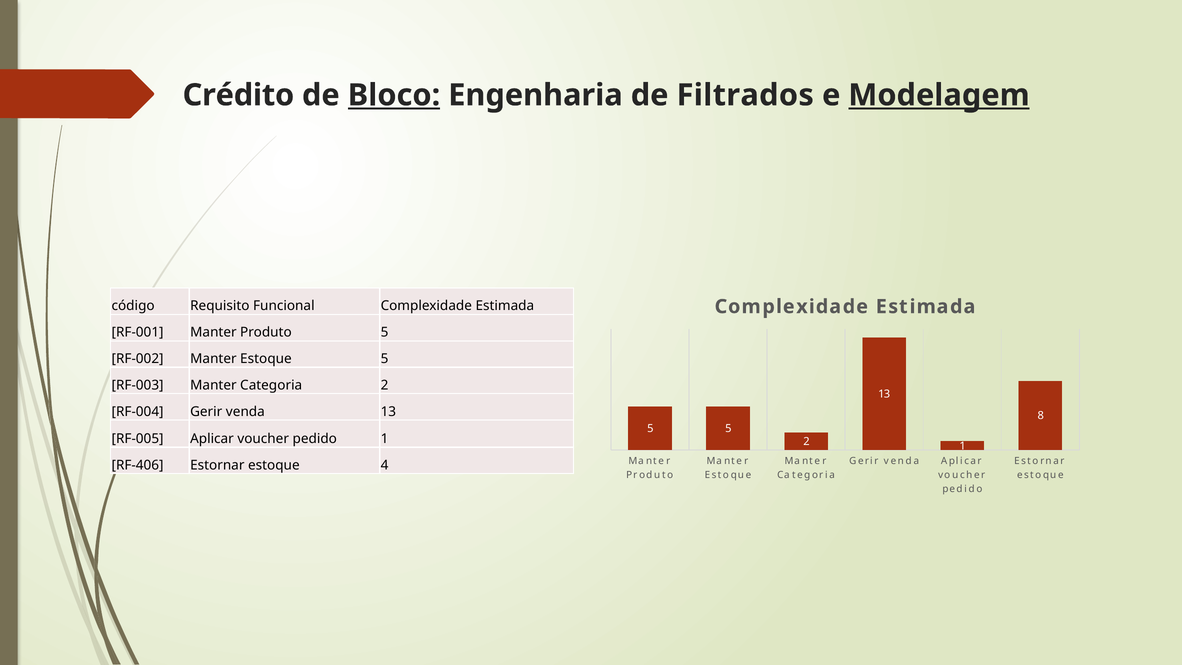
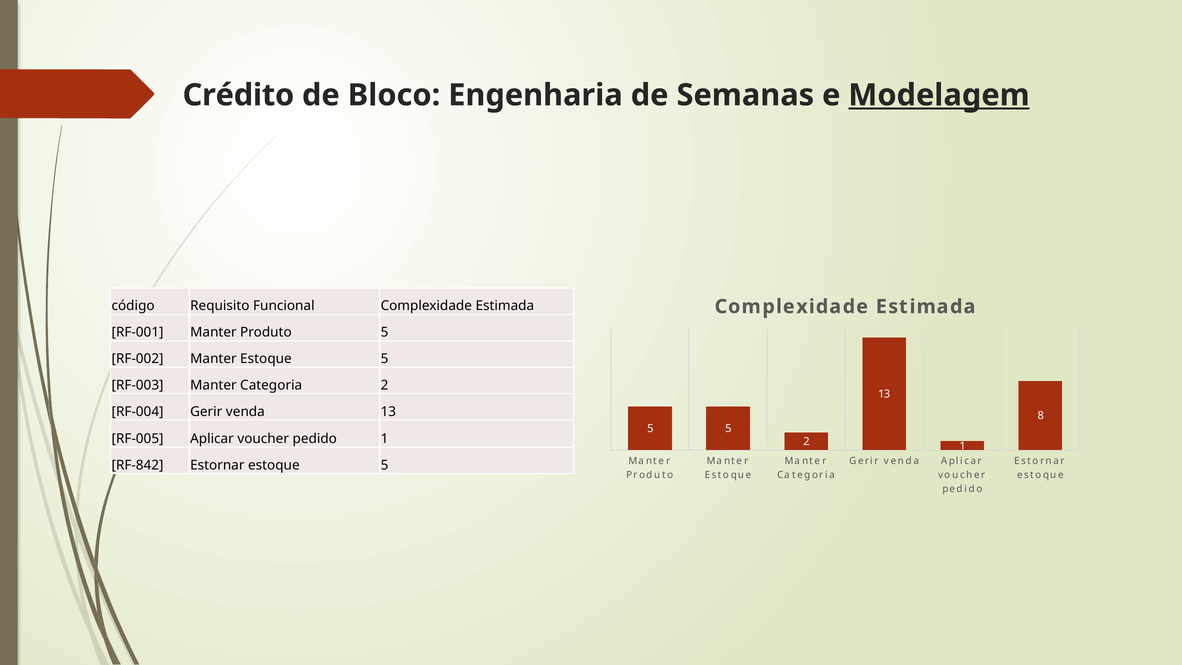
Bloco underline: present -> none (394, 95)
Filtrados: Filtrados -> Semanas (745, 95)
RF-406: RF-406 -> RF-842 (138, 465)
4: 4 -> 5 (385, 465)
